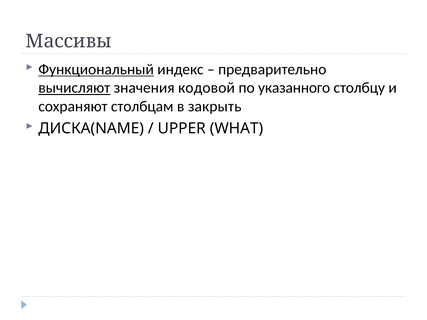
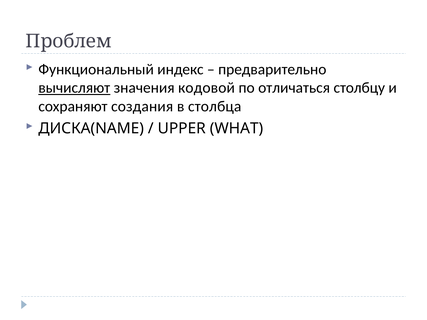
Массивы: Массивы -> Проблем (69, 41)
Функциональный underline: present -> none (96, 69)
указанного: указанного -> отличаться (294, 88)
столбцам: столбцам -> создания (142, 106)
закрыть: закрыть -> столбца (215, 106)
